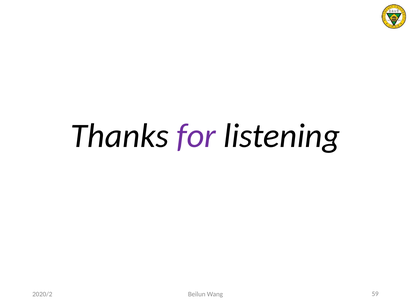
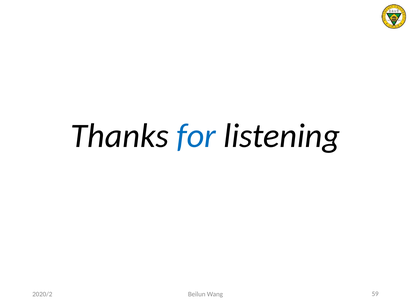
for colour: purple -> blue (196, 136)
